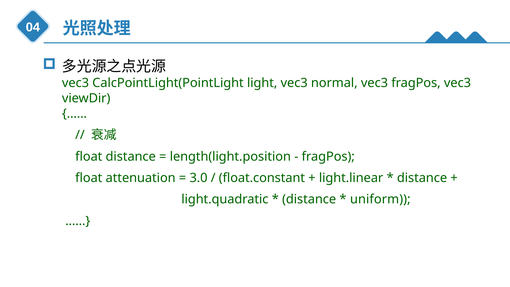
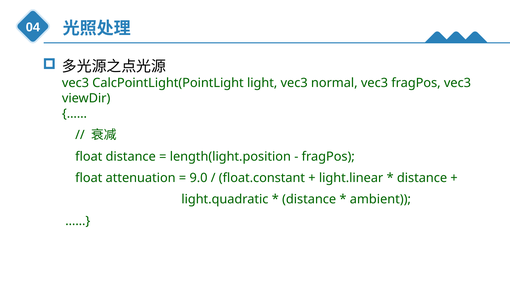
3.0: 3.0 -> 9.0 (199, 178)
uniform: uniform -> ambient (380, 199)
